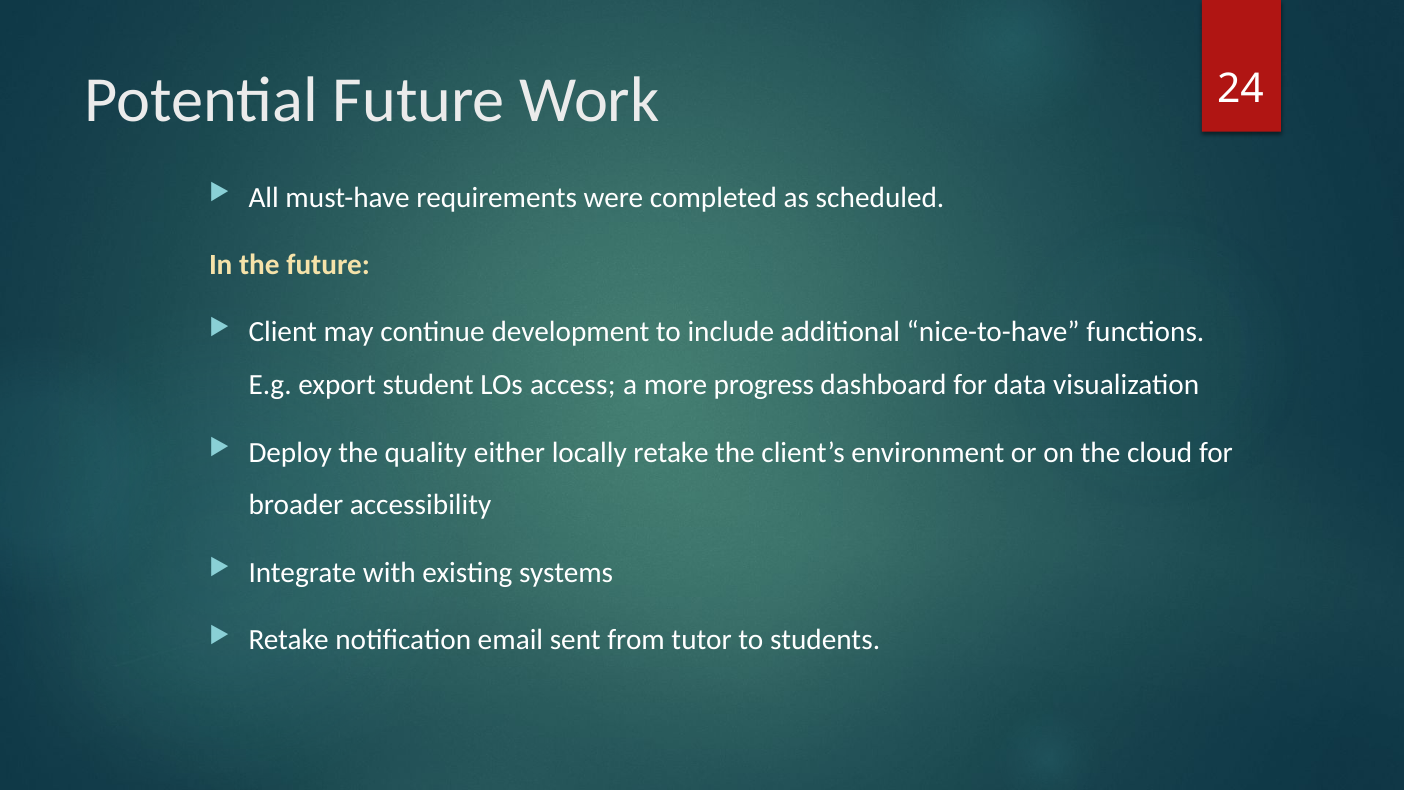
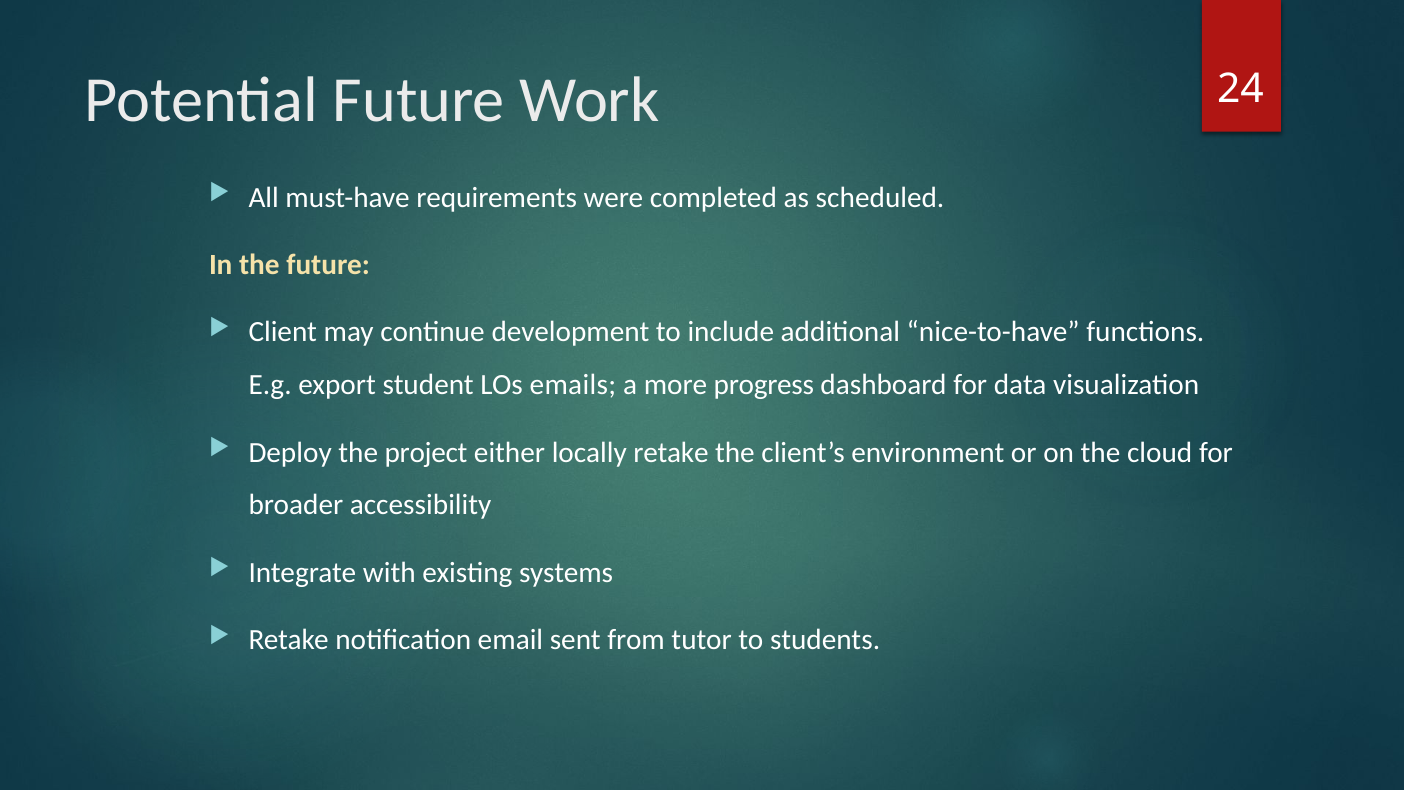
access: access -> emails (573, 385)
quality: quality -> project (426, 452)
